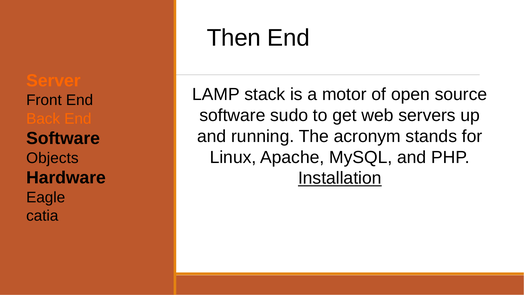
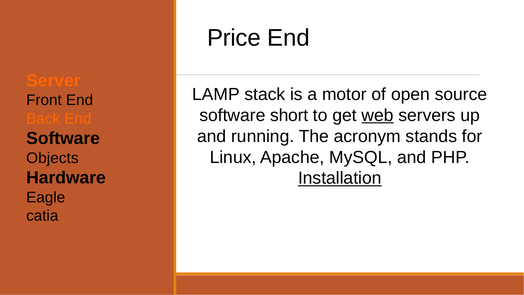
Then: Then -> Price (234, 38)
sudo: sudo -> short (289, 115)
web underline: none -> present (378, 115)
